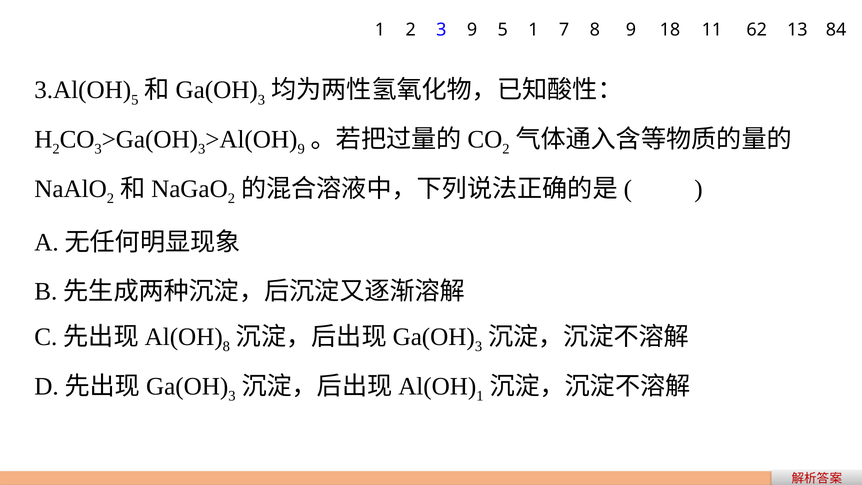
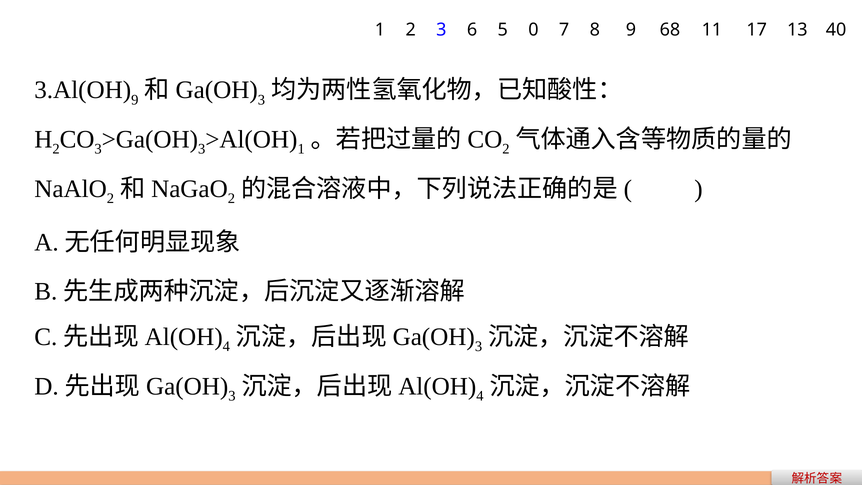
3 9: 9 -> 6 (472, 30)
5 1: 1 -> 0 (533, 30)
18: 18 -> 68 (670, 30)
62: 62 -> 17 (757, 30)
84: 84 -> 40 (836, 30)
5: 5 -> 9 (135, 100)
9: 9 -> 1 (301, 149)
8: 8 -> 4 (226, 347)
1: 1 -> 4 (480, 396)
